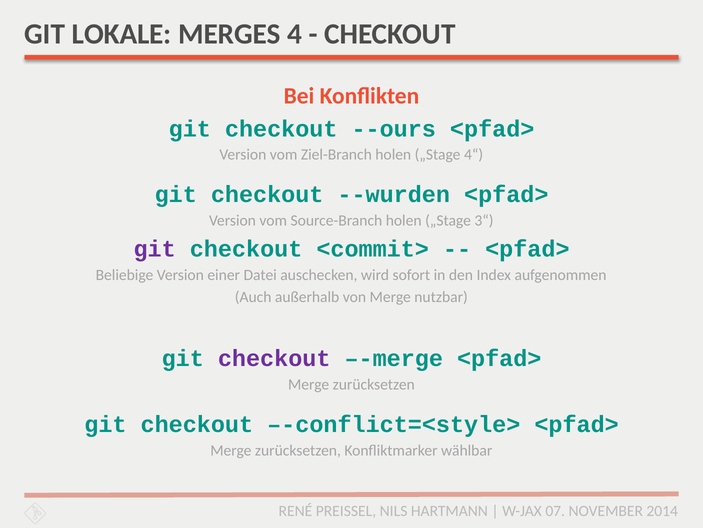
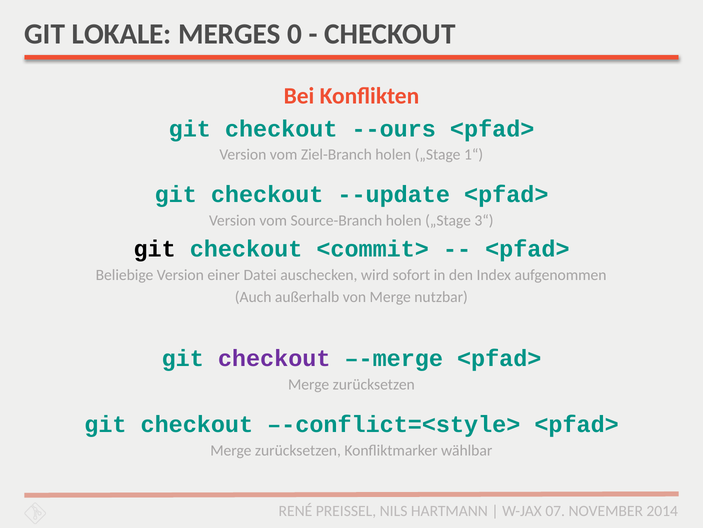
4: 4 -> 0 (295, 34)
4“: 4“ -> 1“ (474, 155)
--wurden: --wurden -> --update (394, 194)
git colour: purple -> black (155, 249)
